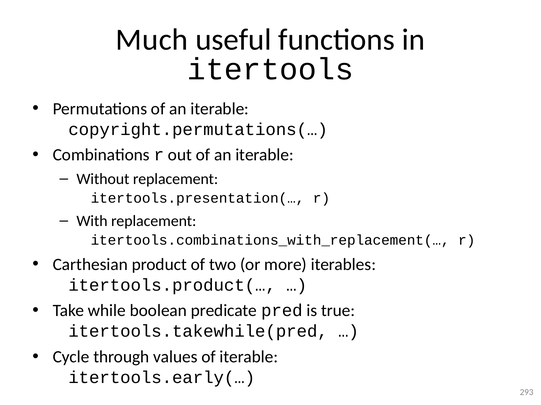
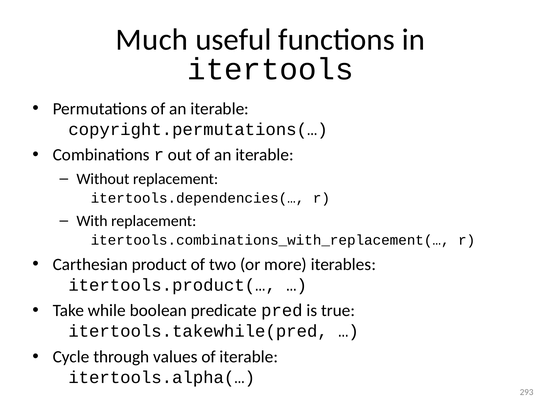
itertools.presentation(…: itertools.presentation(… -> itertools.dependencies(… (197, 199)
itertools.early(…: itertools.early(… -> itertools.alpha(… (162, 378)
